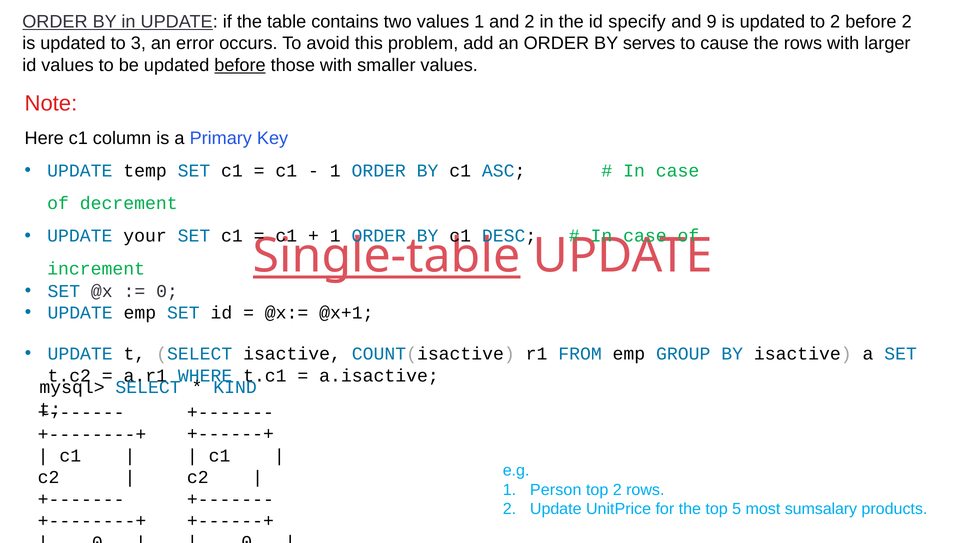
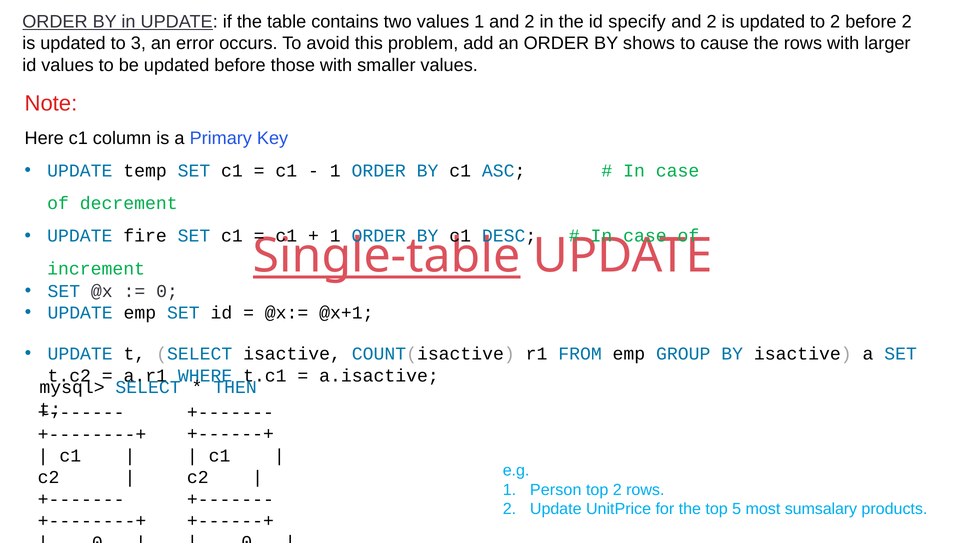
9: 9 -> 2 (712, 22)
serves: serves -> shows (649, 43)
before underline: present -> none (240, 65)
your: your -> fire (145, 236)
KIND: KIND -> THEN (235, 388)
